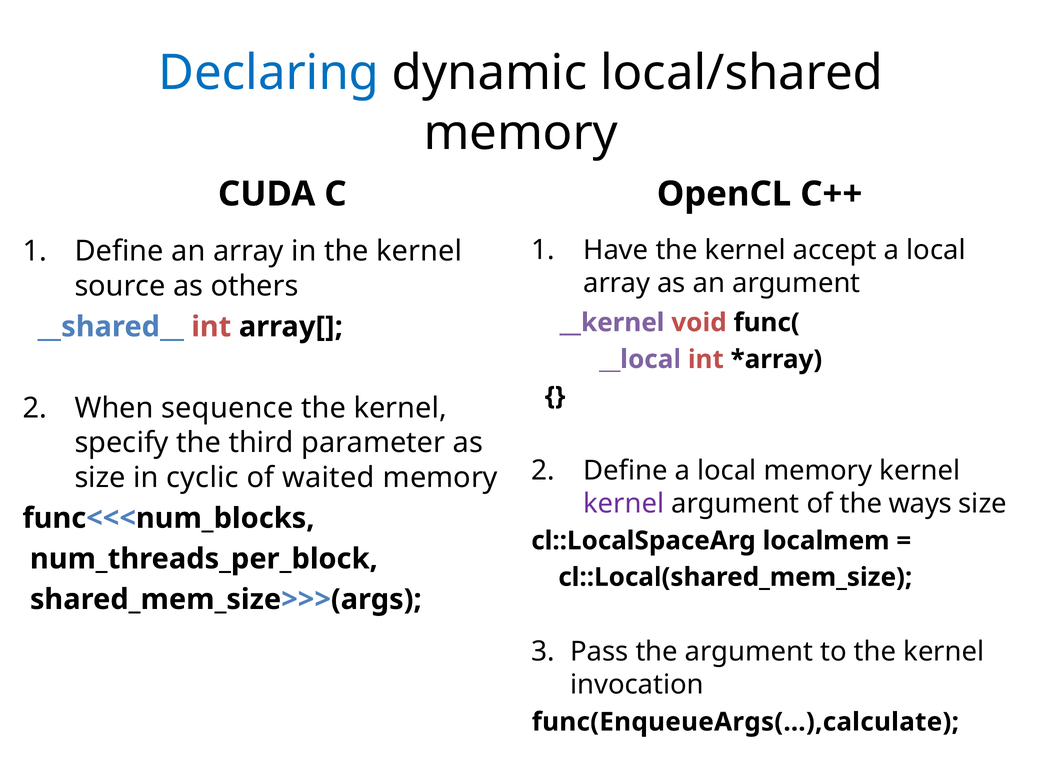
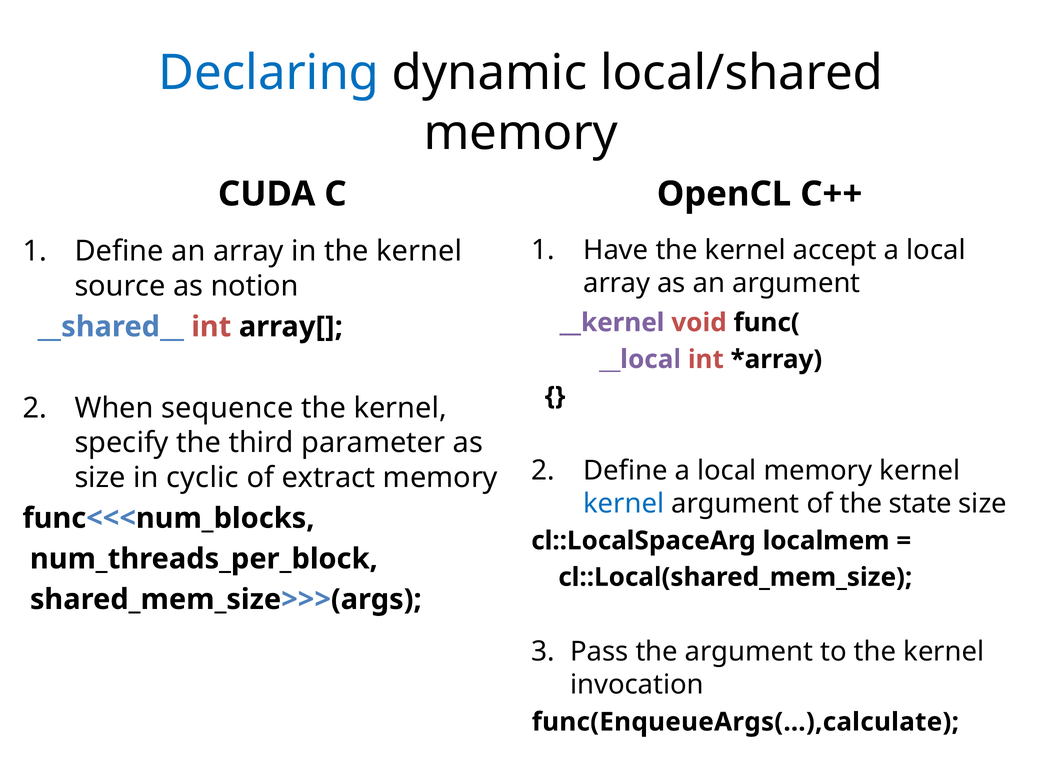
others: others -> notion (255, 286)
waited: waited -> extract (329, 477)
kernel colour: purple -> blue (624, 503)
ways: ways -> state (920, 503)
